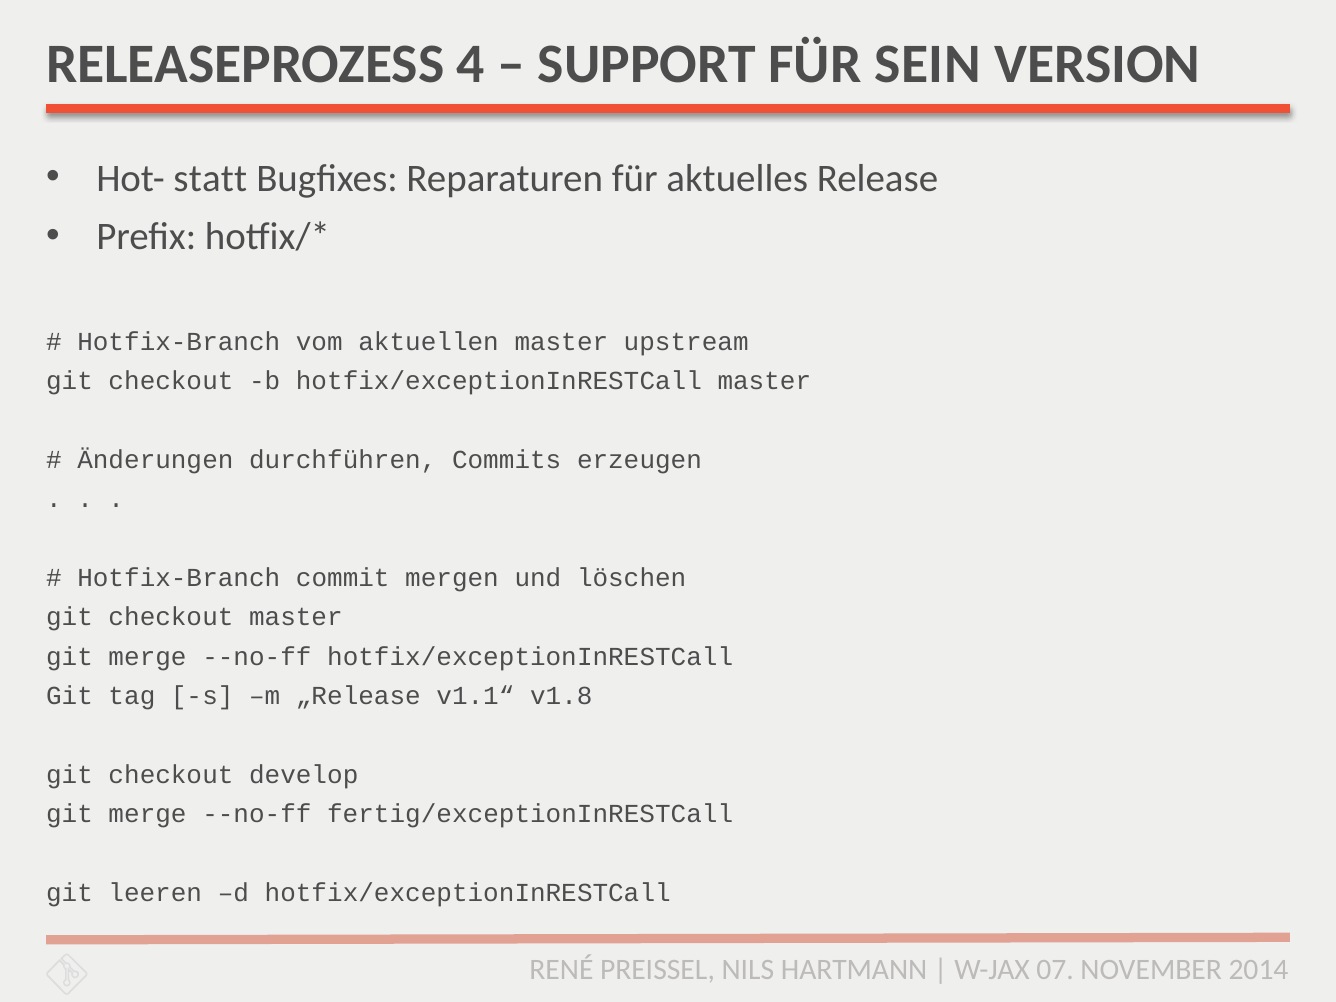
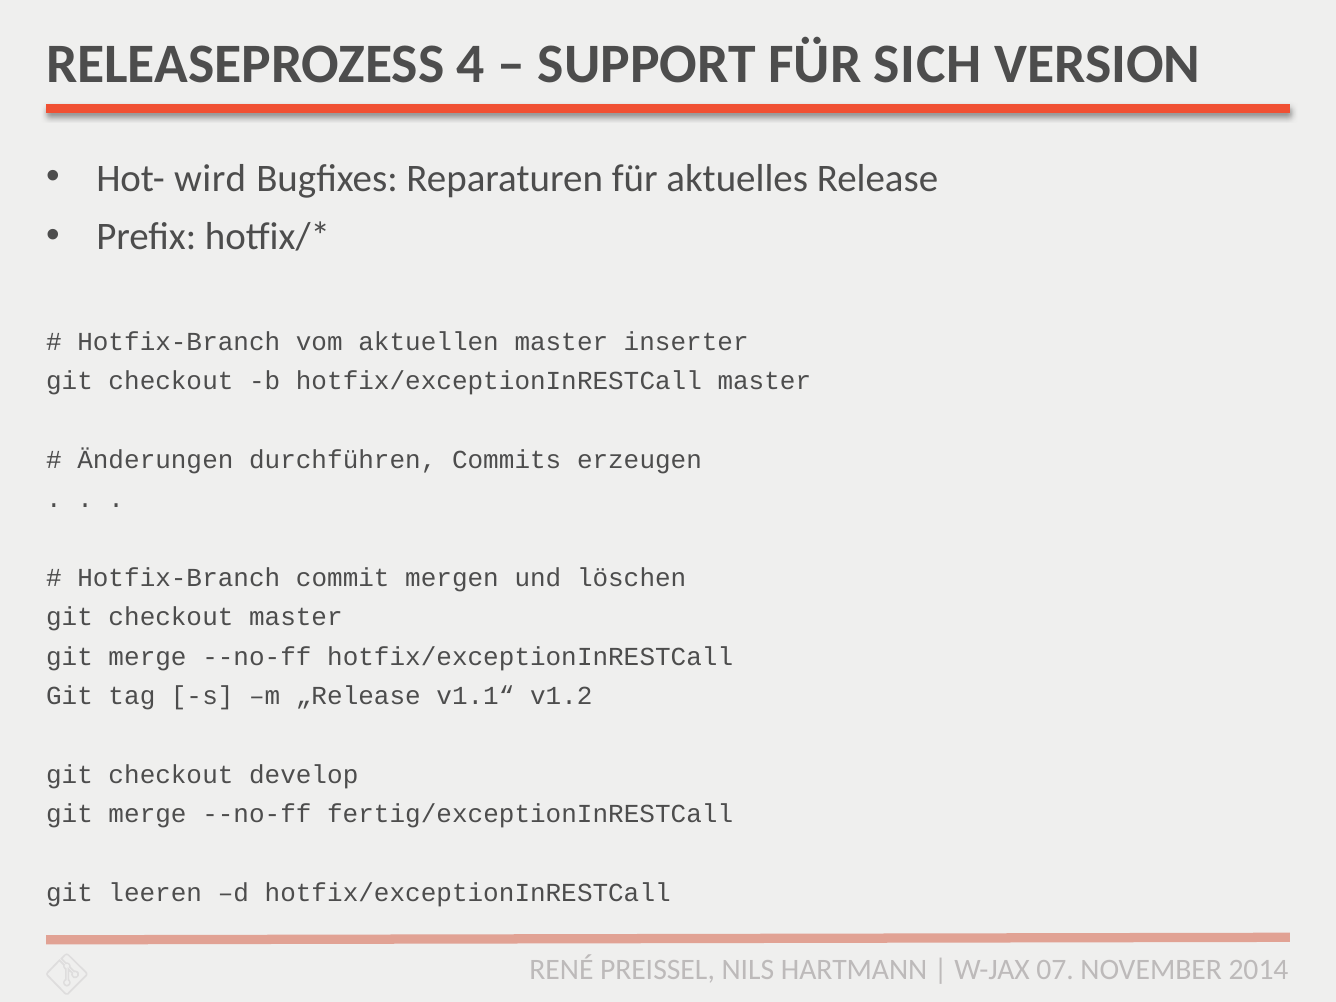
SEIN: SEIN -> SICH (928, 64)
statt: statt -> wird (210, 178)
upstream: upstream -> inserter (686, 342)
v1.8: v1.8 -> v1.2 (561, 696)
